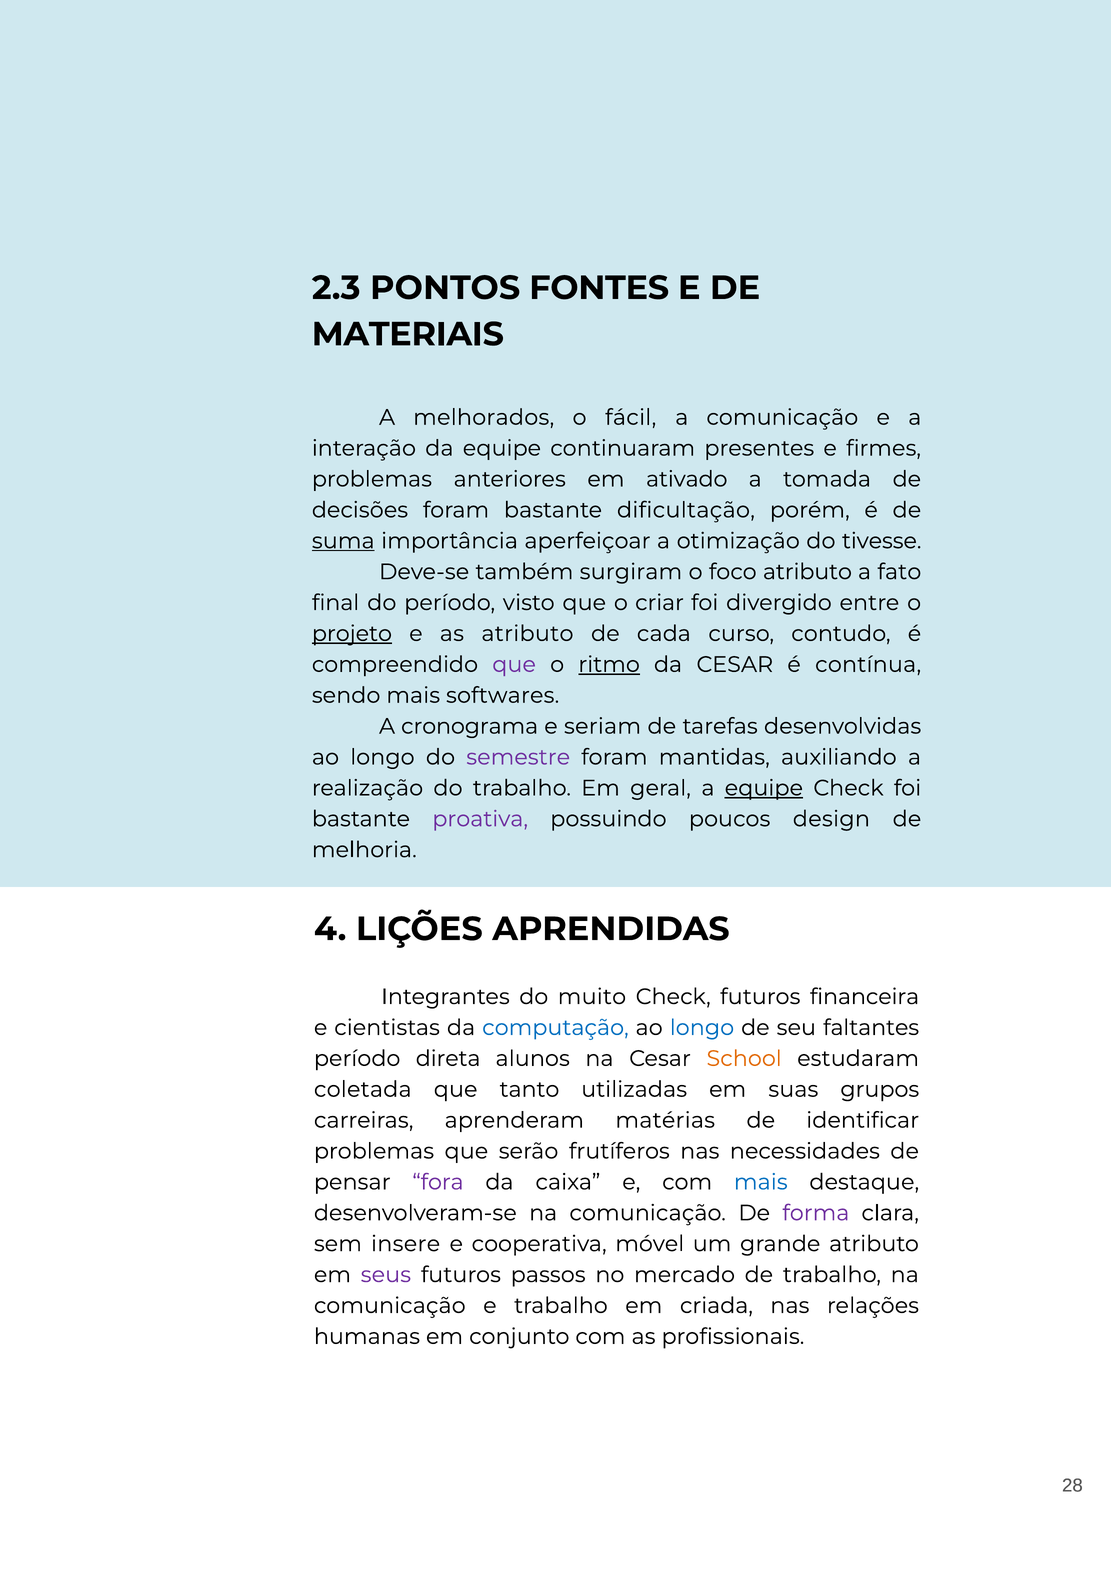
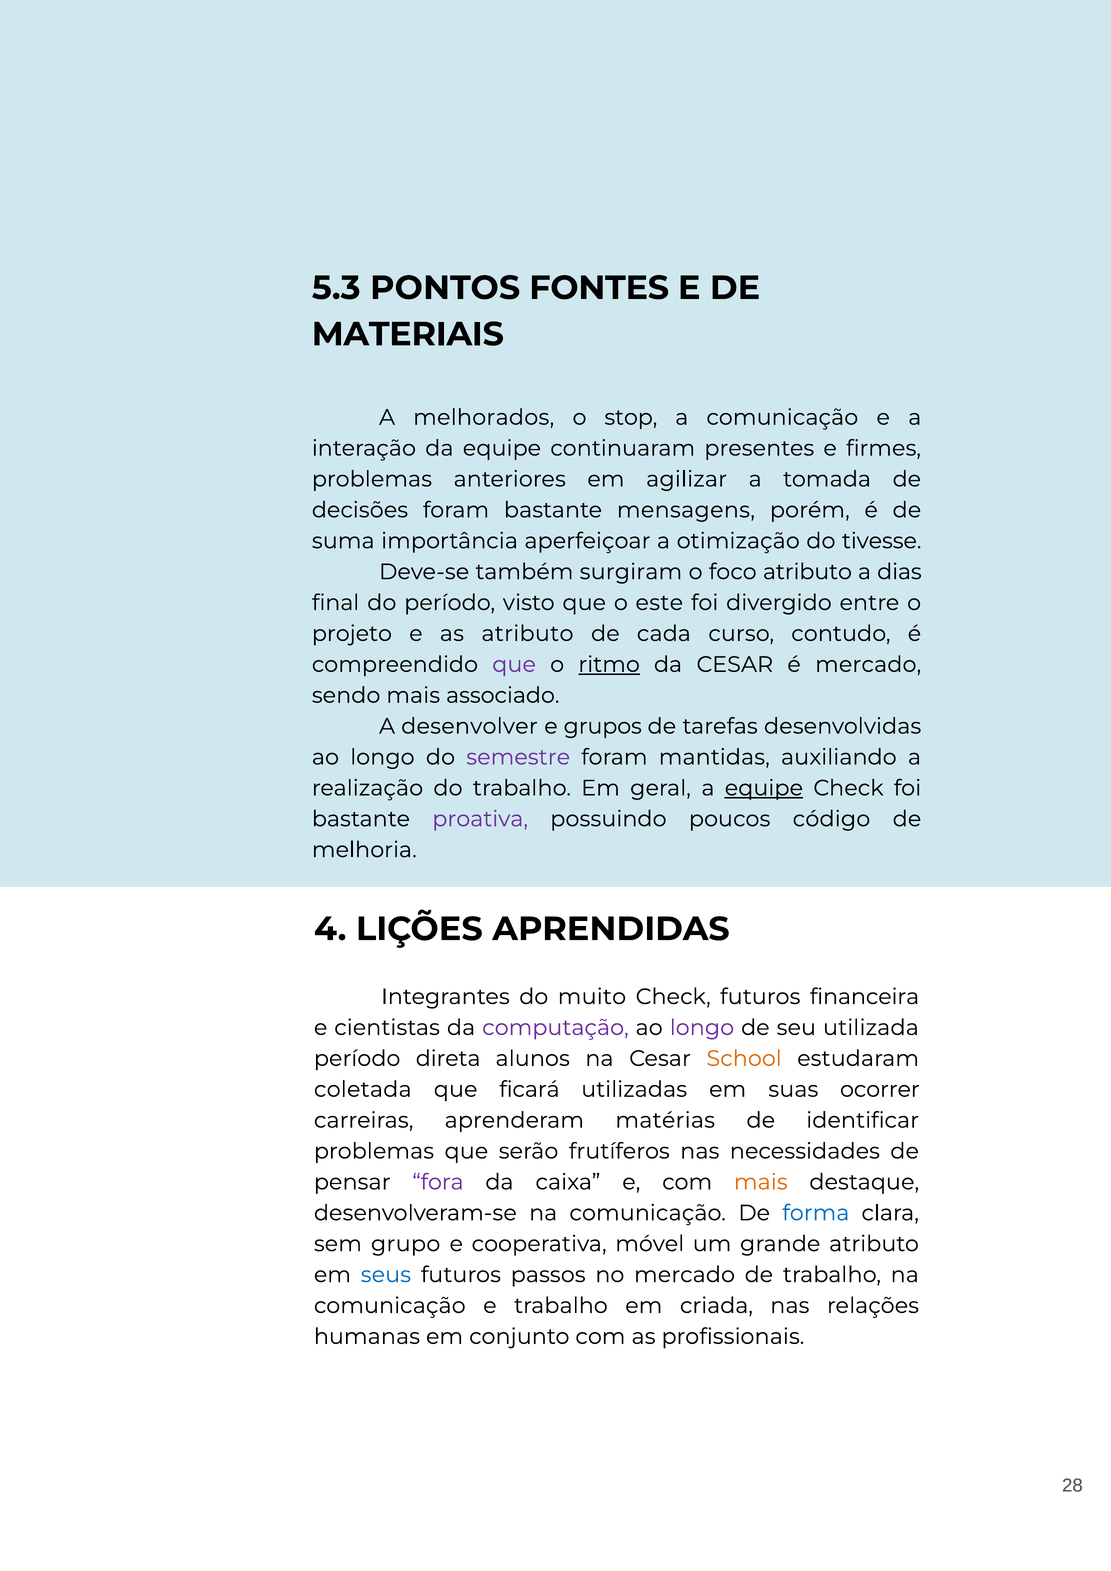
2.3: 2.3 -> 5.3 (336, 288)
fácil: fácil -> stop (631, 417)
ativado: ativado -> agilizar (687, 479)
dificultação: dificultação -> mensagens (686, 510)
suma underline: present -> none (343, 541)
fato: fato -> dias (899, 572)
criar: criar -> este (659, 603)
projeto underline: present -> none (352, 634)
é contínua: contínua -> mercado (868, 665)
softwares: softwares -> associado (503, 696)
cronograma: cronograma -> desenvolver (469, 726)
seriam: seriam -> grupos (603, 726)
design: design -> código (831, 819)
computação colour: blue -> purple (555, 1028)
longo colour: blue -> purple (702, 1028)
faltantes: faltantes -> utilizada (871, 1028)
tanto: tanto -> ficará (529, 1090)
grupos: grupos -> ocorrer (880, 1090)
mais colour: blue -> orange (761, 1182)
forma colour: purple -> blue (816, 1213)
insere: insere -> grupo (406, 1244)
seus colour: purple -> blue (386, 1275)
